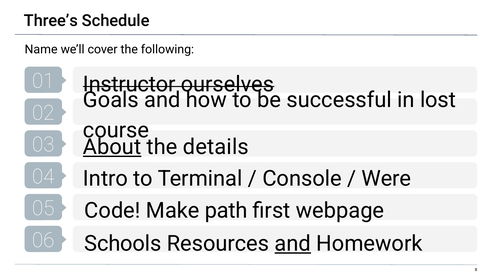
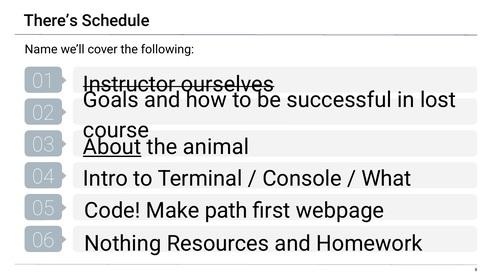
Three’s: Three’s -> There’s (51, 21)
details: details -> animal (216, 147)
Were: Were -> What (386, 179)
Schools: Schools -> Nothing (123, 243)
and underline: present -> none (293, 243)
